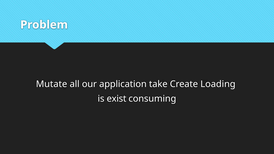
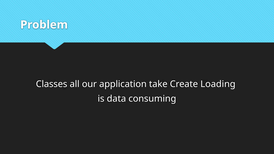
Mutate: Mutate -> Classes (52, 84)
exist: exist -> data (116, 99)
